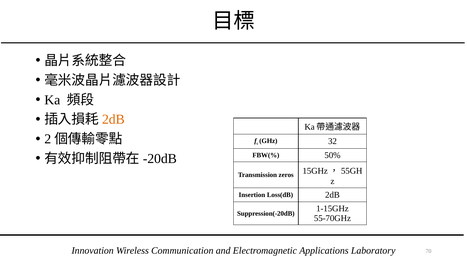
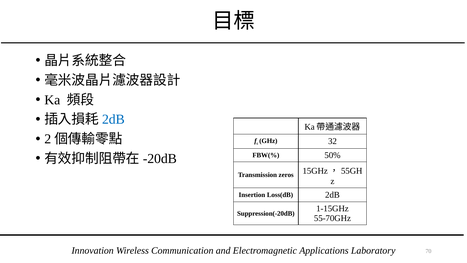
2dB colour: orange -> blue (113, 119)
